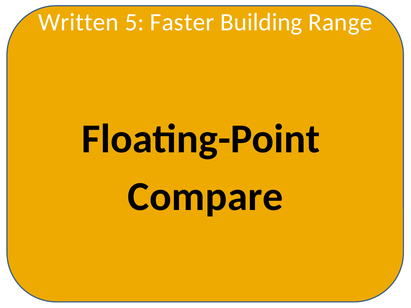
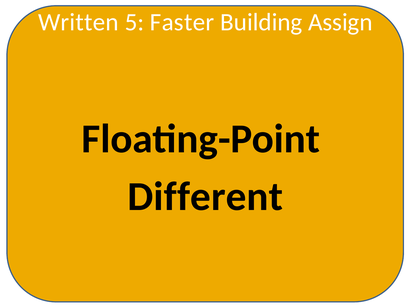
Range: Range -> Assign (340, 22)
Compare: Compare -> Different (205, 197)
